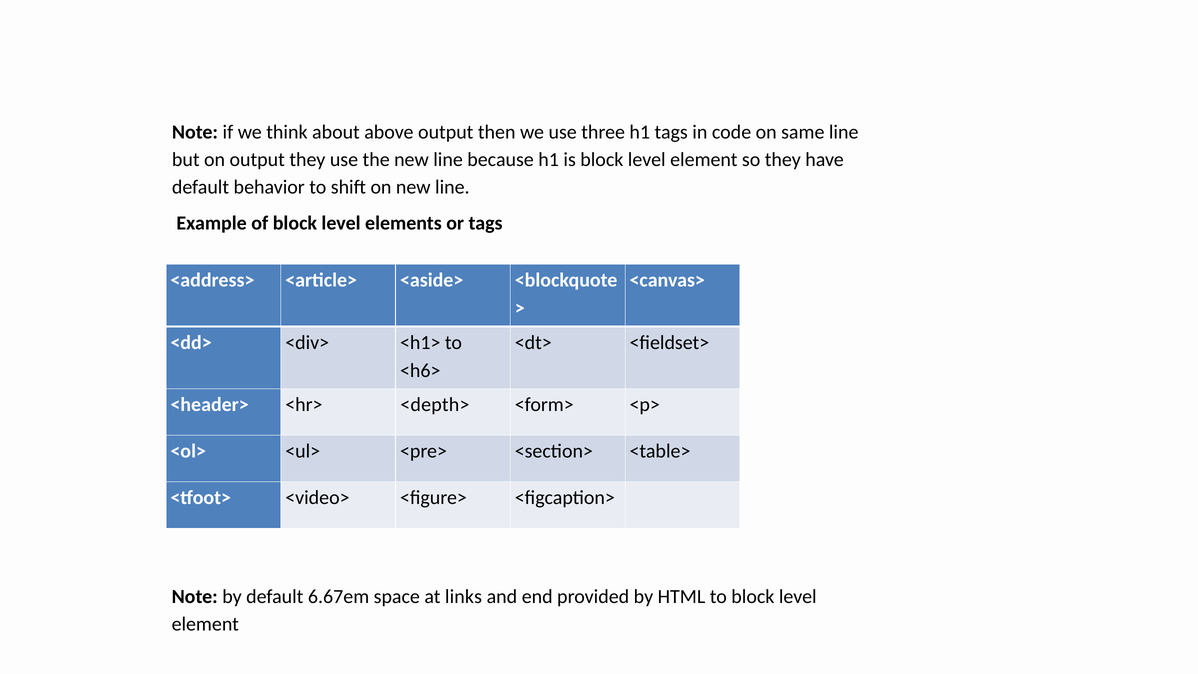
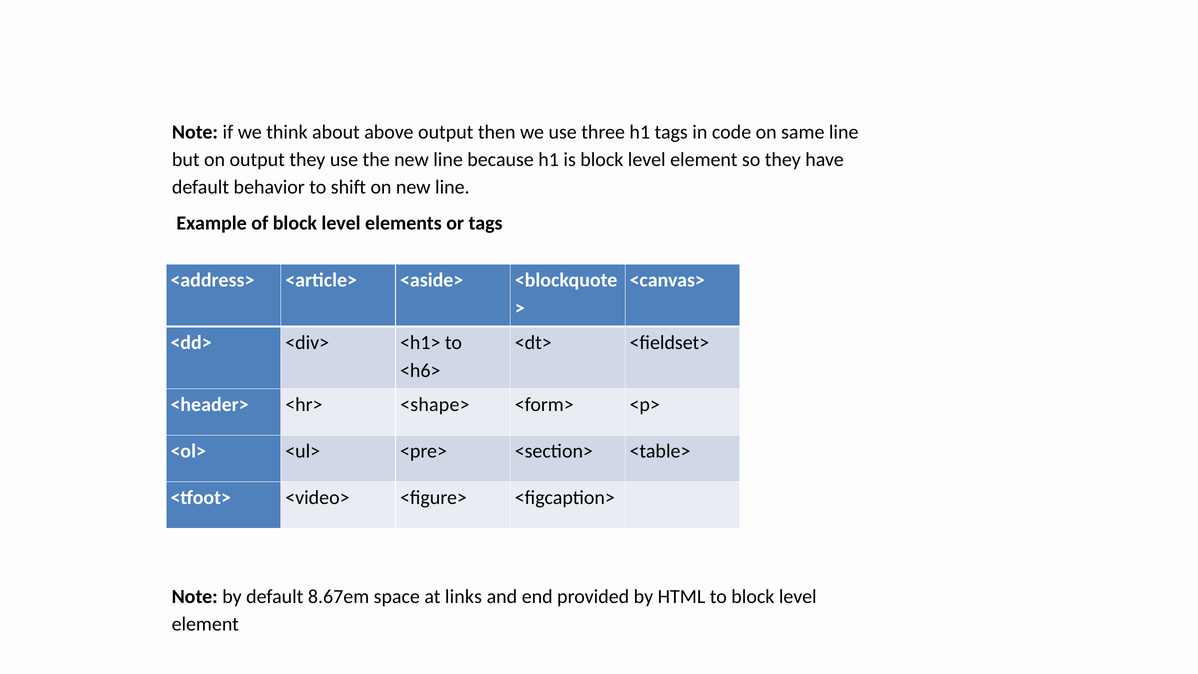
<depth>: <depth> -> <shape> (435, 405)
6.67em: 6.67em -> 8.67em (339, 596)
